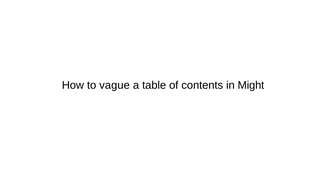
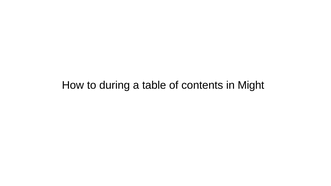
vague: vague -> during (115, 85)
